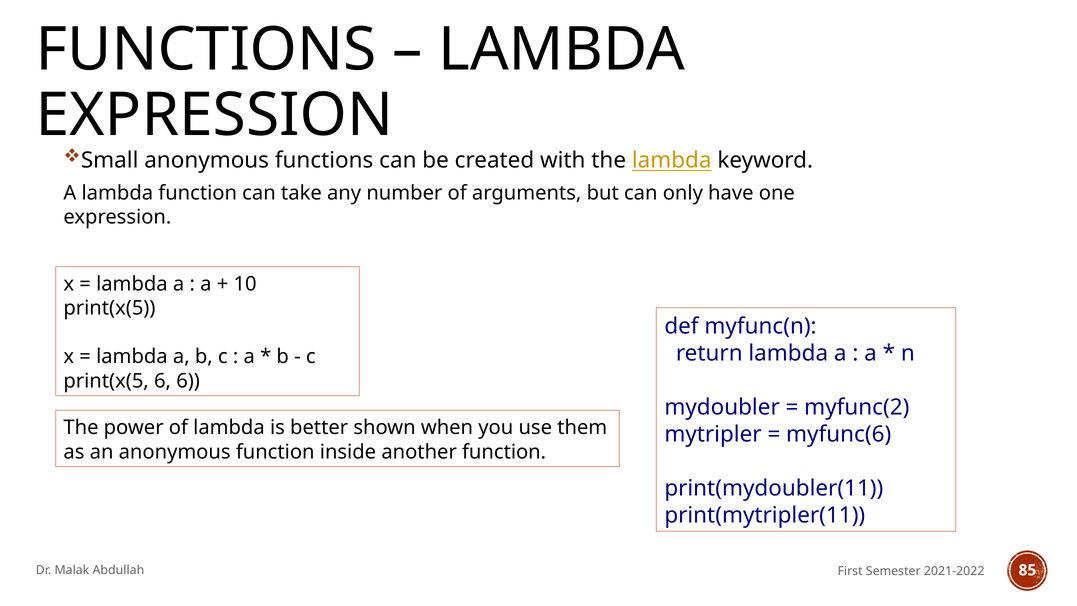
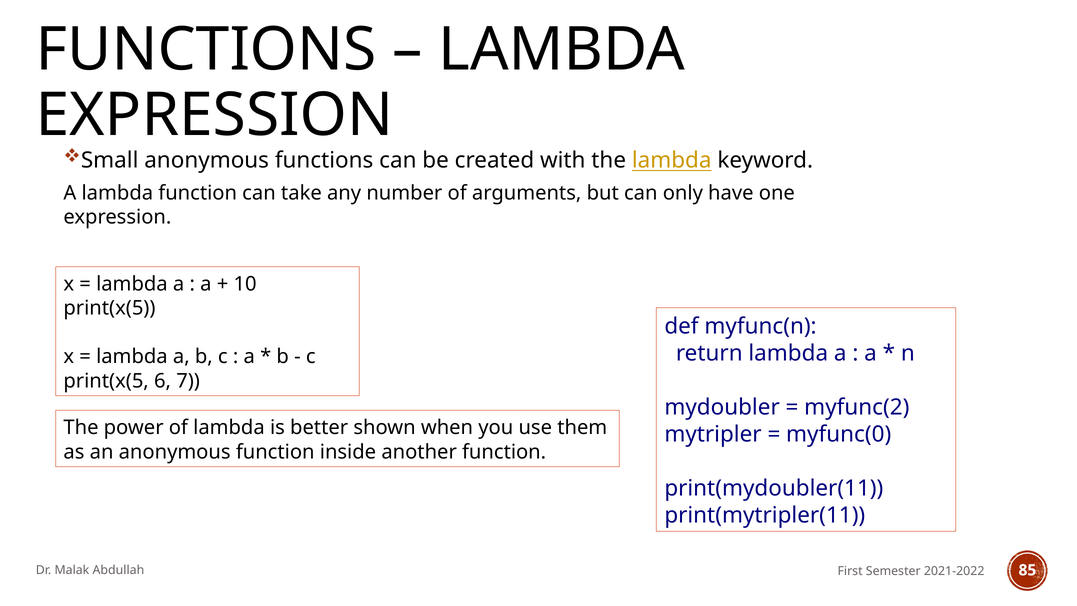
6 6: 6 -> 7 (188, 381)
myfunc(6: myfunc(6 -> myfunc(0 (839, 434)
